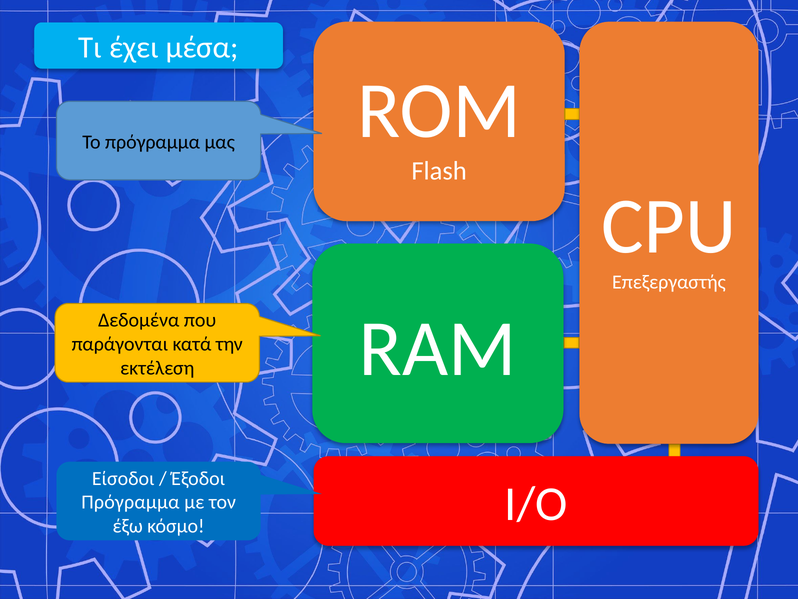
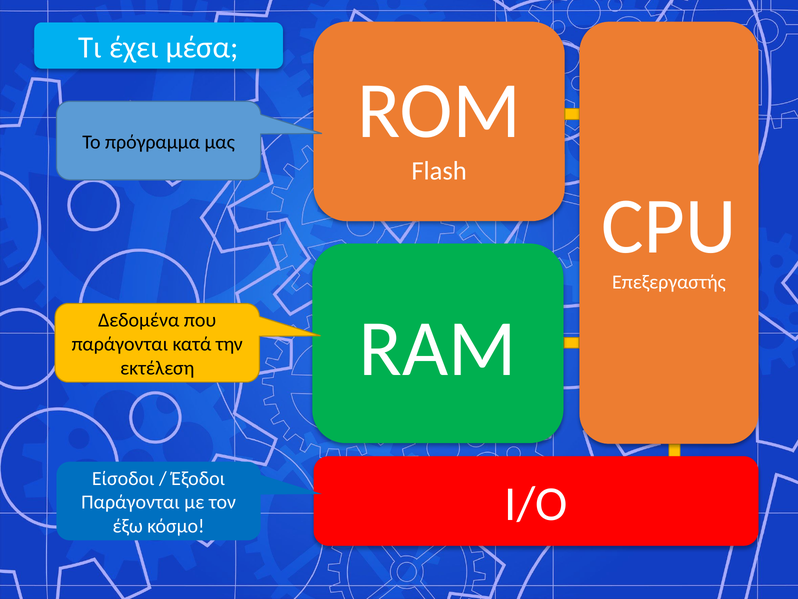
Πρόγραμμα: Πρόγραμμα -> Παράγονται (130, 502)
